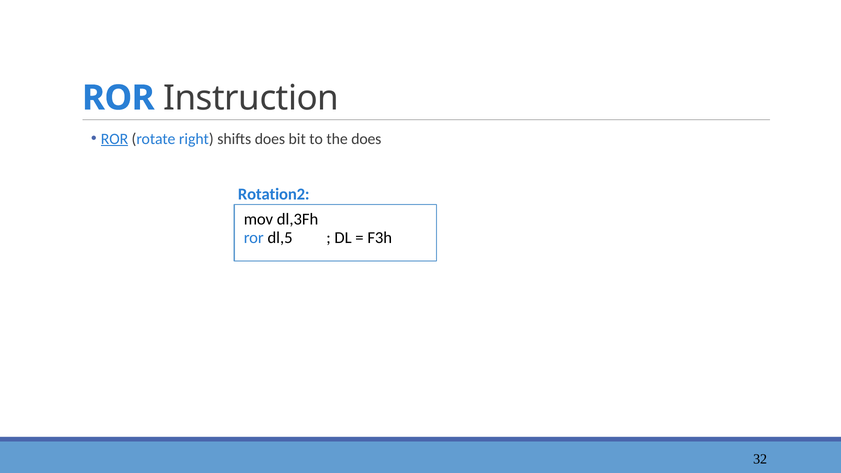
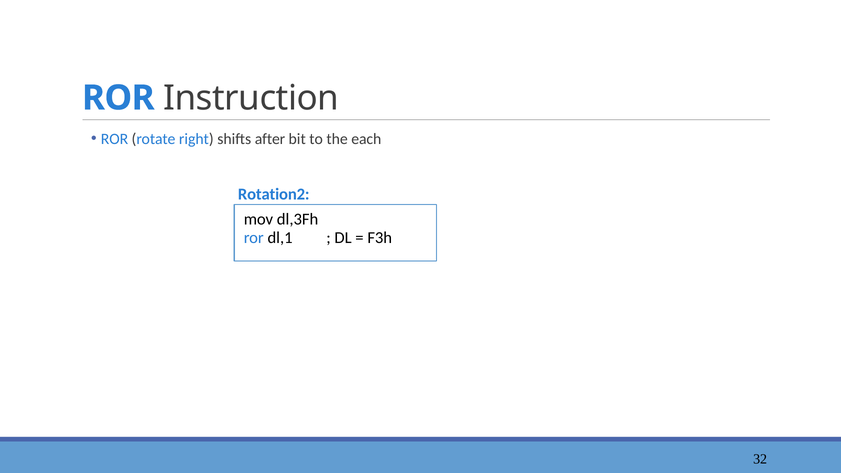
ROR underline: present -> none (115, 139)
shifts does: does -> after (270, 139)
the does: does -> each (366, 139)
dl,5: dl,5 -> dl,1 (280, 238)
